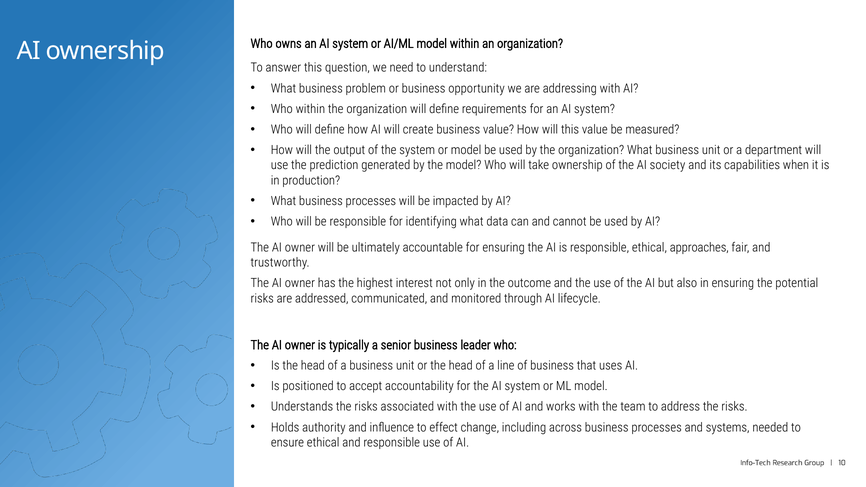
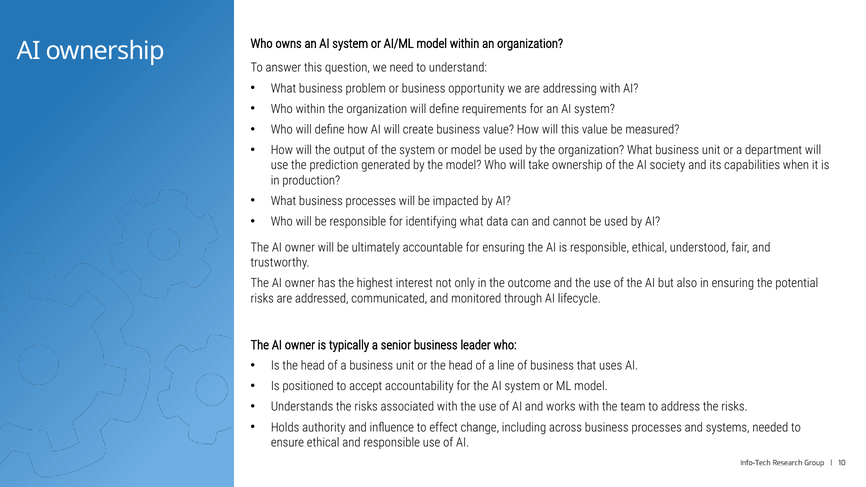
approaches: approaches -> understood (699, 248)
